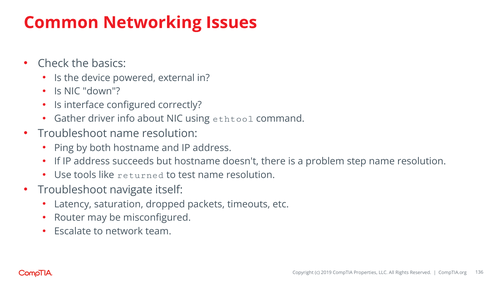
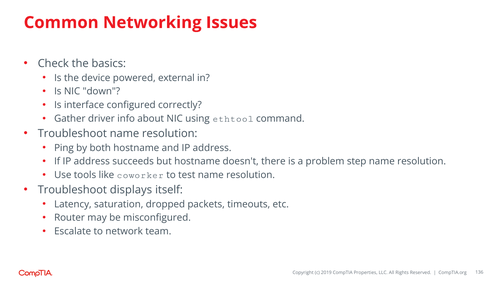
returned: returned -> coworker (140, 175)
navigate: navigate -> displays (131, 190)
